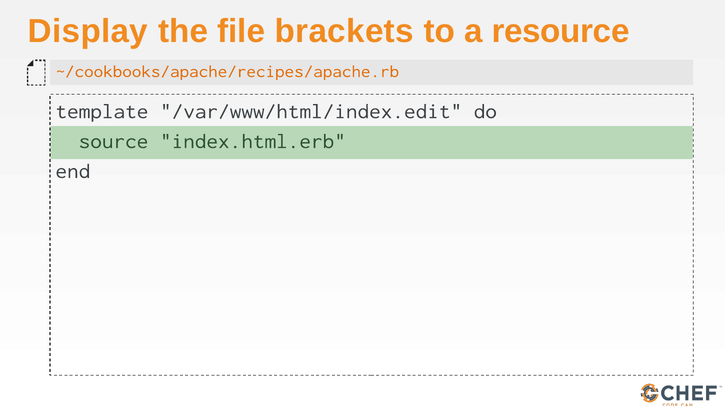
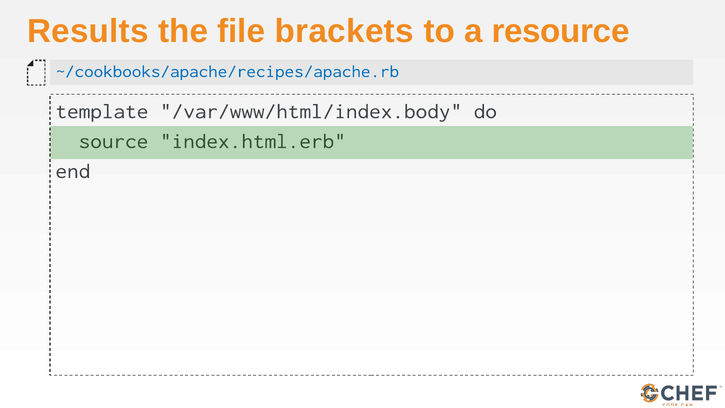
Display: Display -> Results (88, 31)
~/cookbooks/apache/recipes/apache.rb colour: orange -> blue (227, 71)
/var/www/html/index.edit: /var/www/html/index.edit -> /var/www/html/index.body (311, 111)
